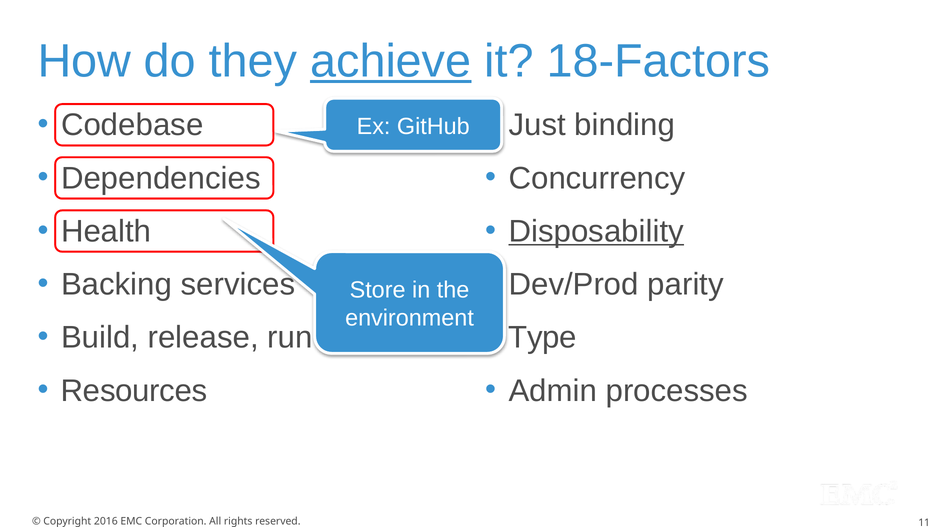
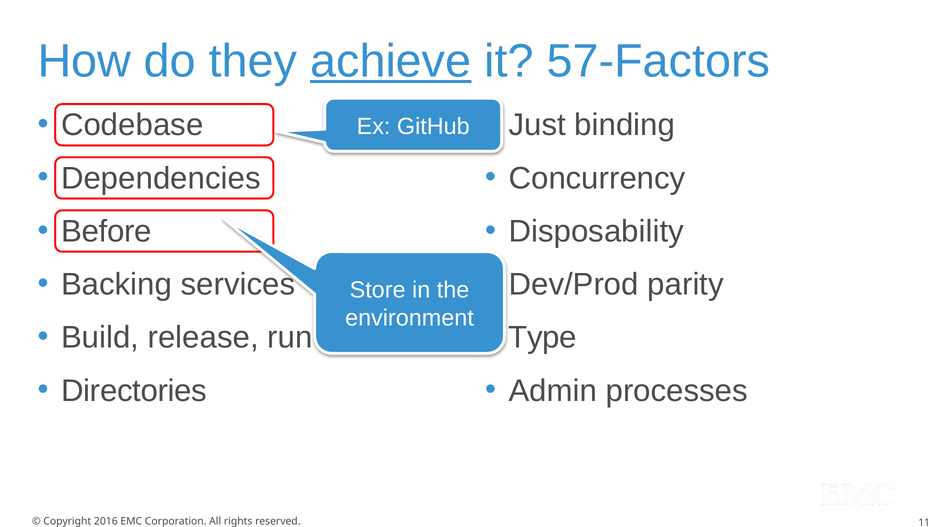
18-Factors: 18-Factors -> 57-Factors (658, 61)
Health: Health -> Before (106, 231)
Disposability underline: present -> none (596, 231)
Resources: Resources -> Directories (134, 390)
